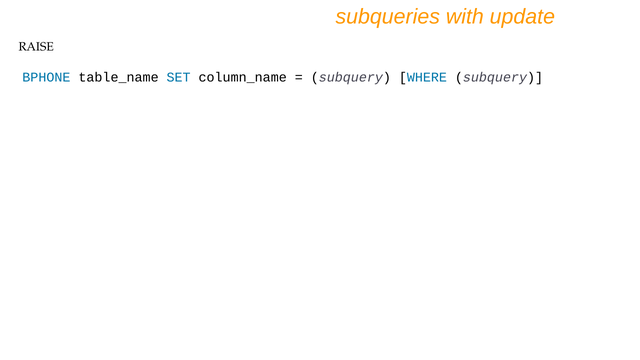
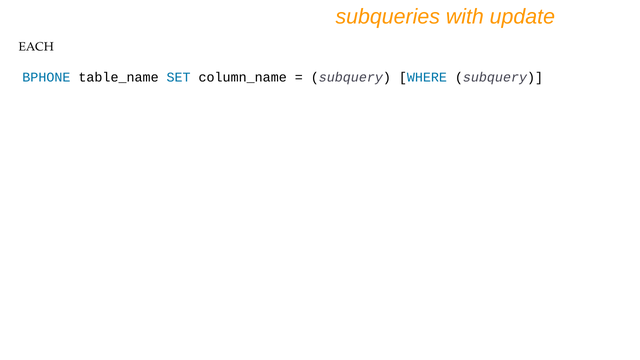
RAISE: RAISE -> EACH (36, 47)
